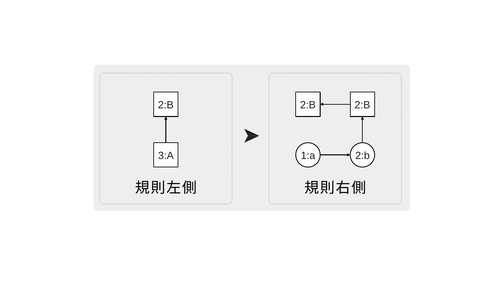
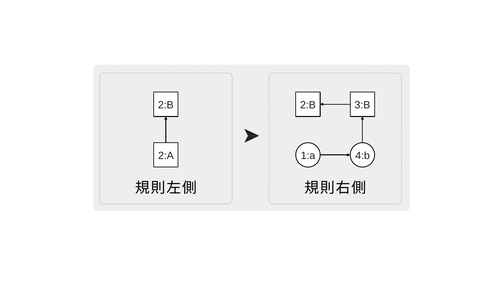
2:B: 2:B -> 3:B (362, 105)
3:A: 3:A -> 2:A (166, 155)
1:a 2:b: 2:b -> 4:b (363, 155)
